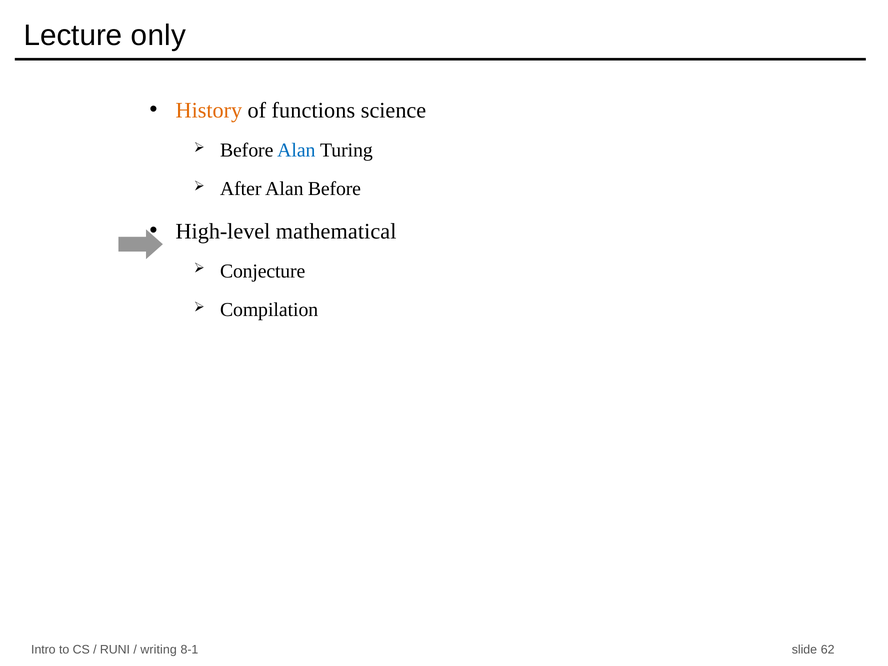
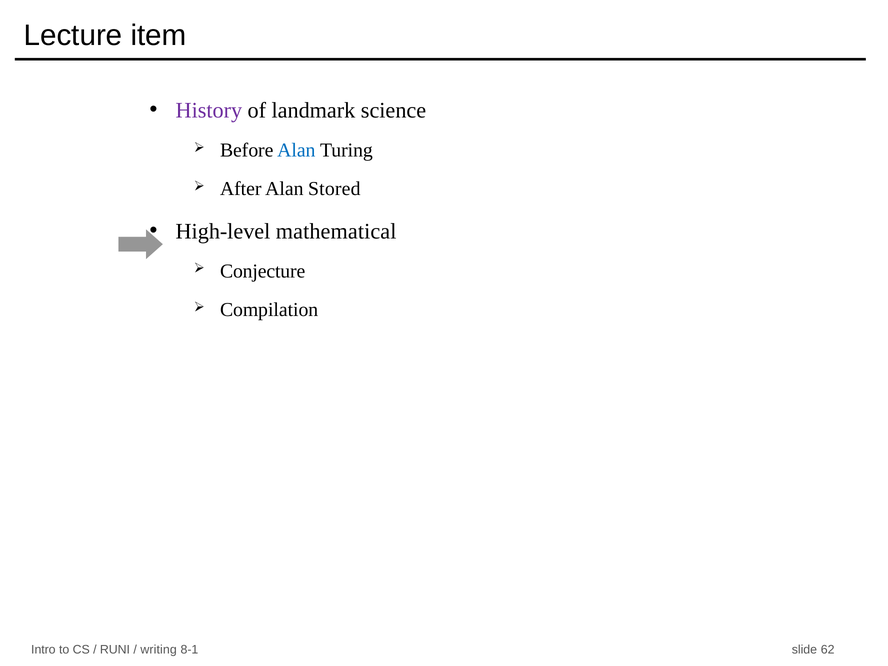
only: only -> item (159, 35)
History colour: orange -> purple (209, 110)
functions: functions -> landmark (313, 110)
Alan Before: Before -> Stored (334, 189)
